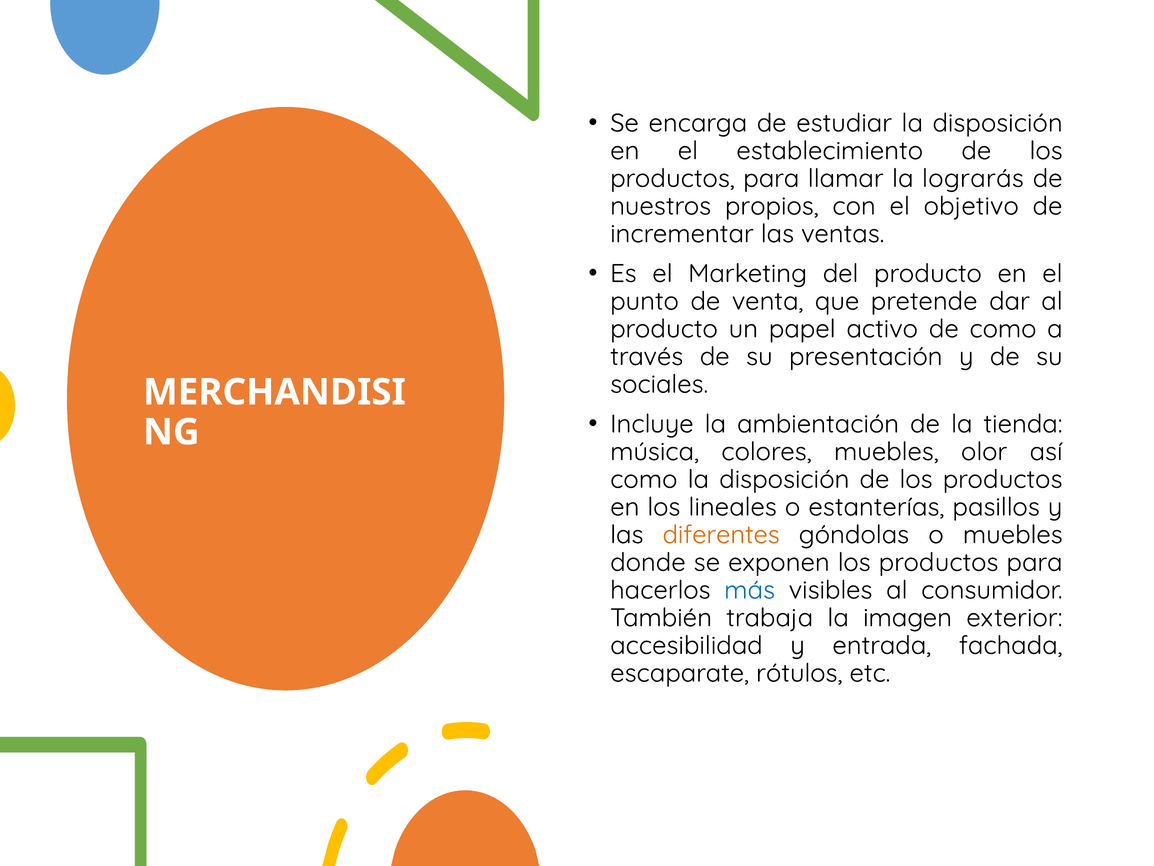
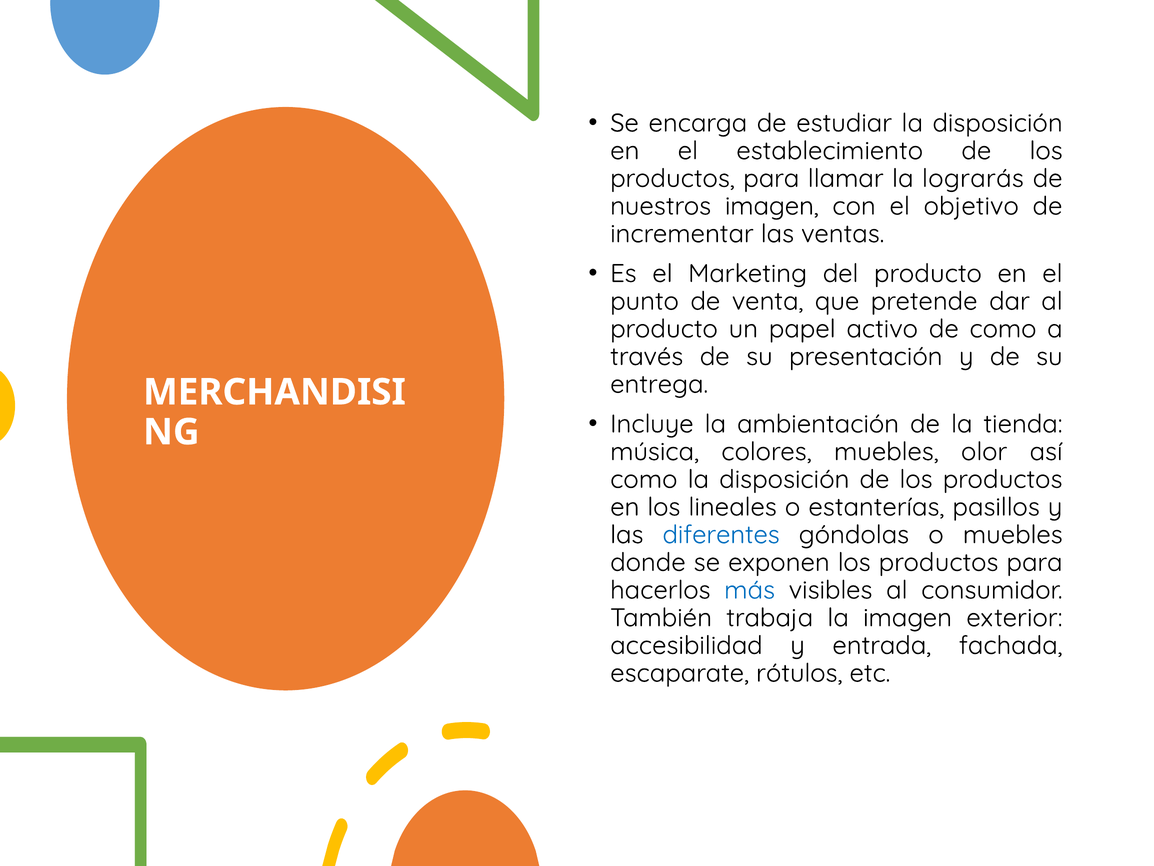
nuestros propios: propios -> imagen (772, 206)
sociales: sociales -> entrega (659, 384)
diferentes colour: orange -> blue (721, 534)
